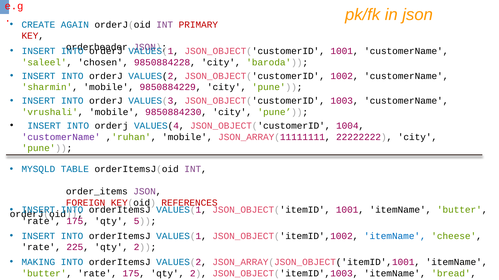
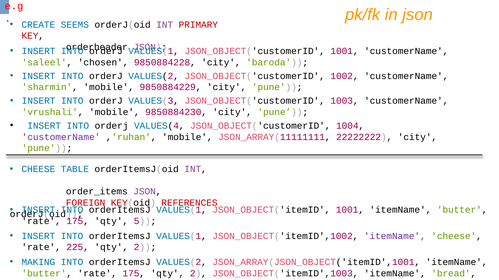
AGAIN: AGAIN -> SEEMS (75, 25)
MYSQLD: MYSQLD -> CHEESE (38, 170)
itemName colour: blue -> purple (395, 237)
